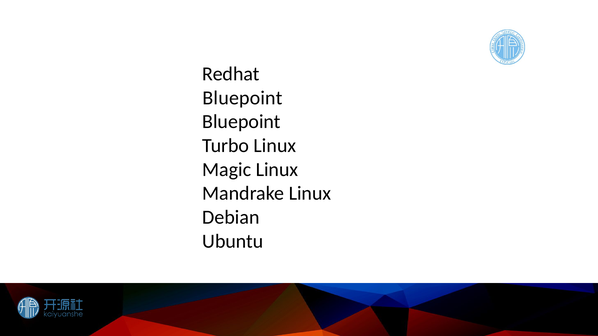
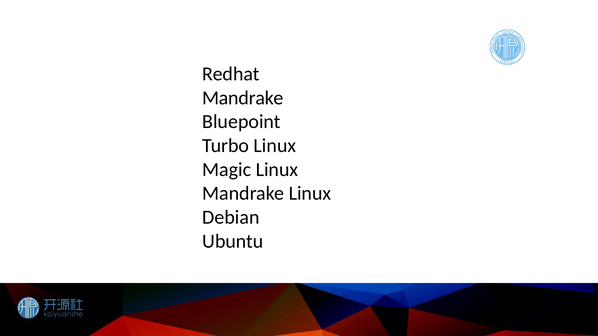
Bluepoint: Bluepoint -> Mandrake (243, 98)
